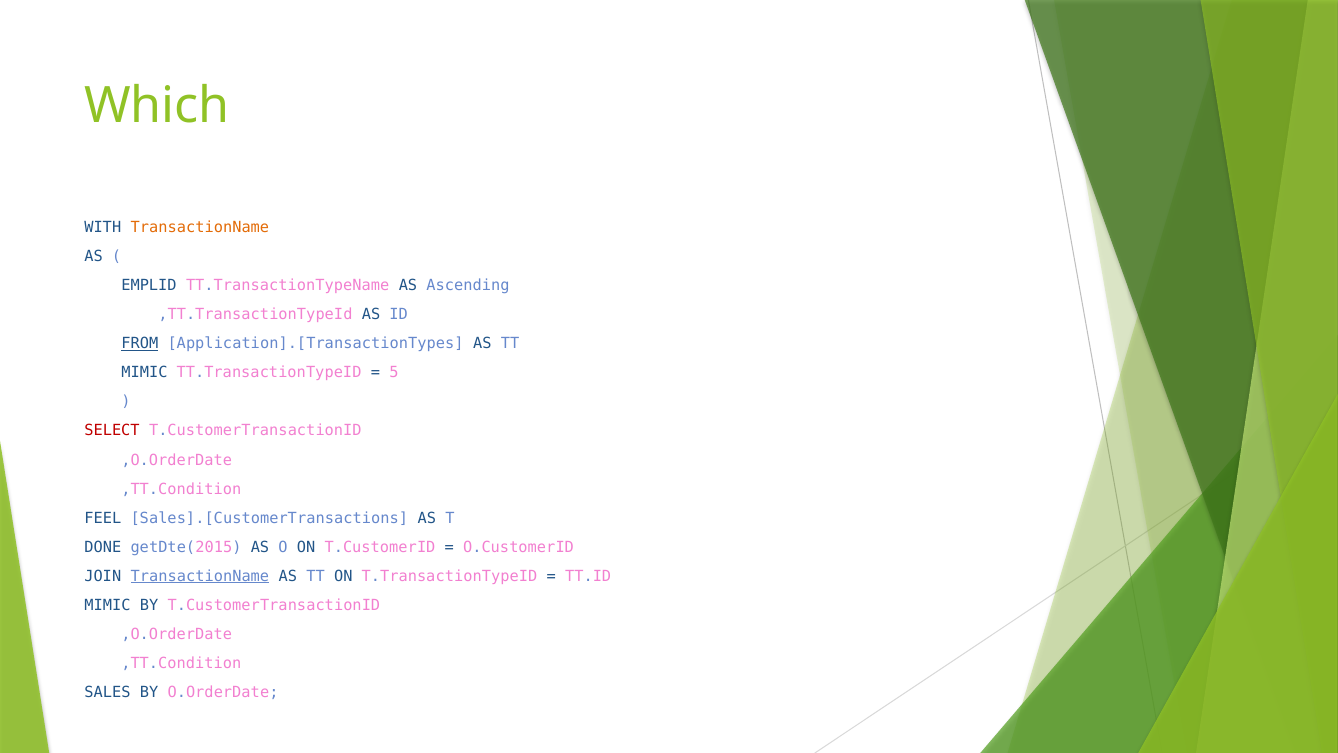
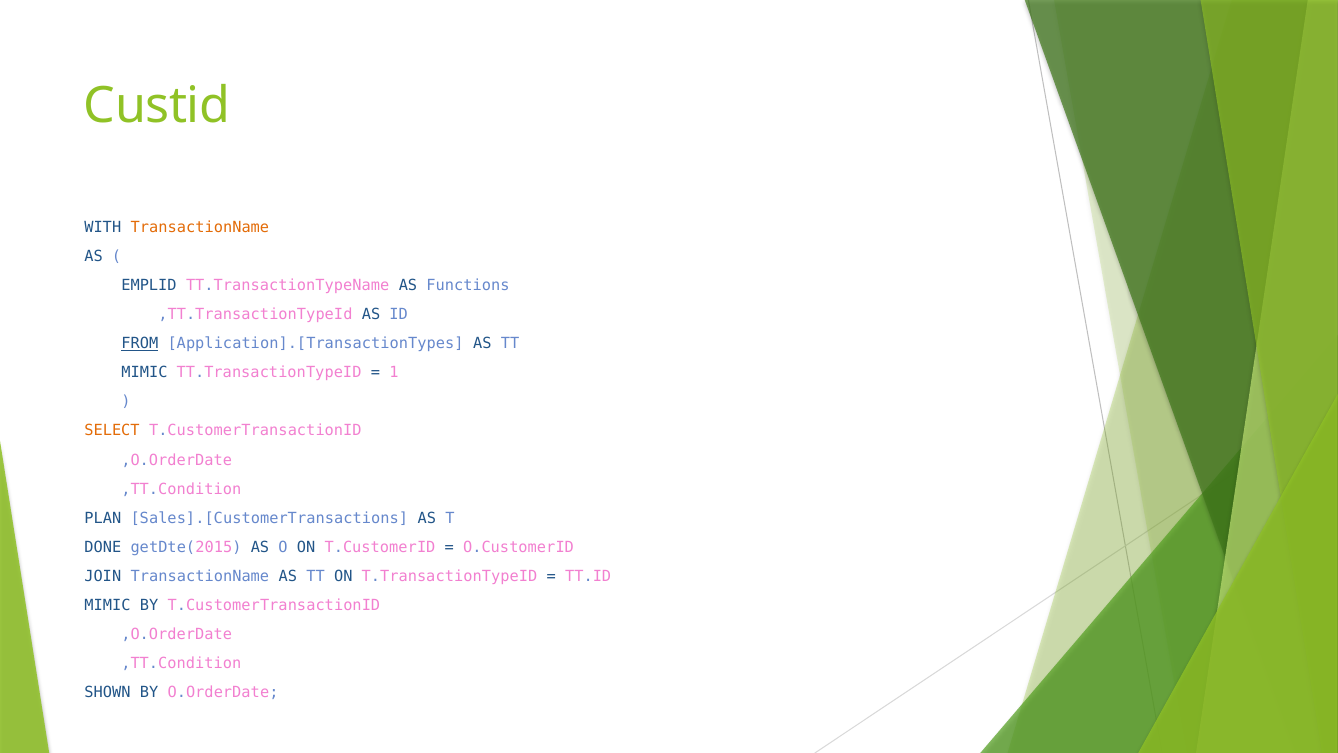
Which: Which -> Custid (157, 106)
Ascending: Ascending -> Functions (468, 285)
5: 5 -> 1 (394, 373)
SELECT colour: red -> orange (112, 431)
FEEL: FEEL -> PLAN (103, 518)
TransactionName underline: present -> none (200, 576)
SALES: SALES -> SHOWN (107, 692)
